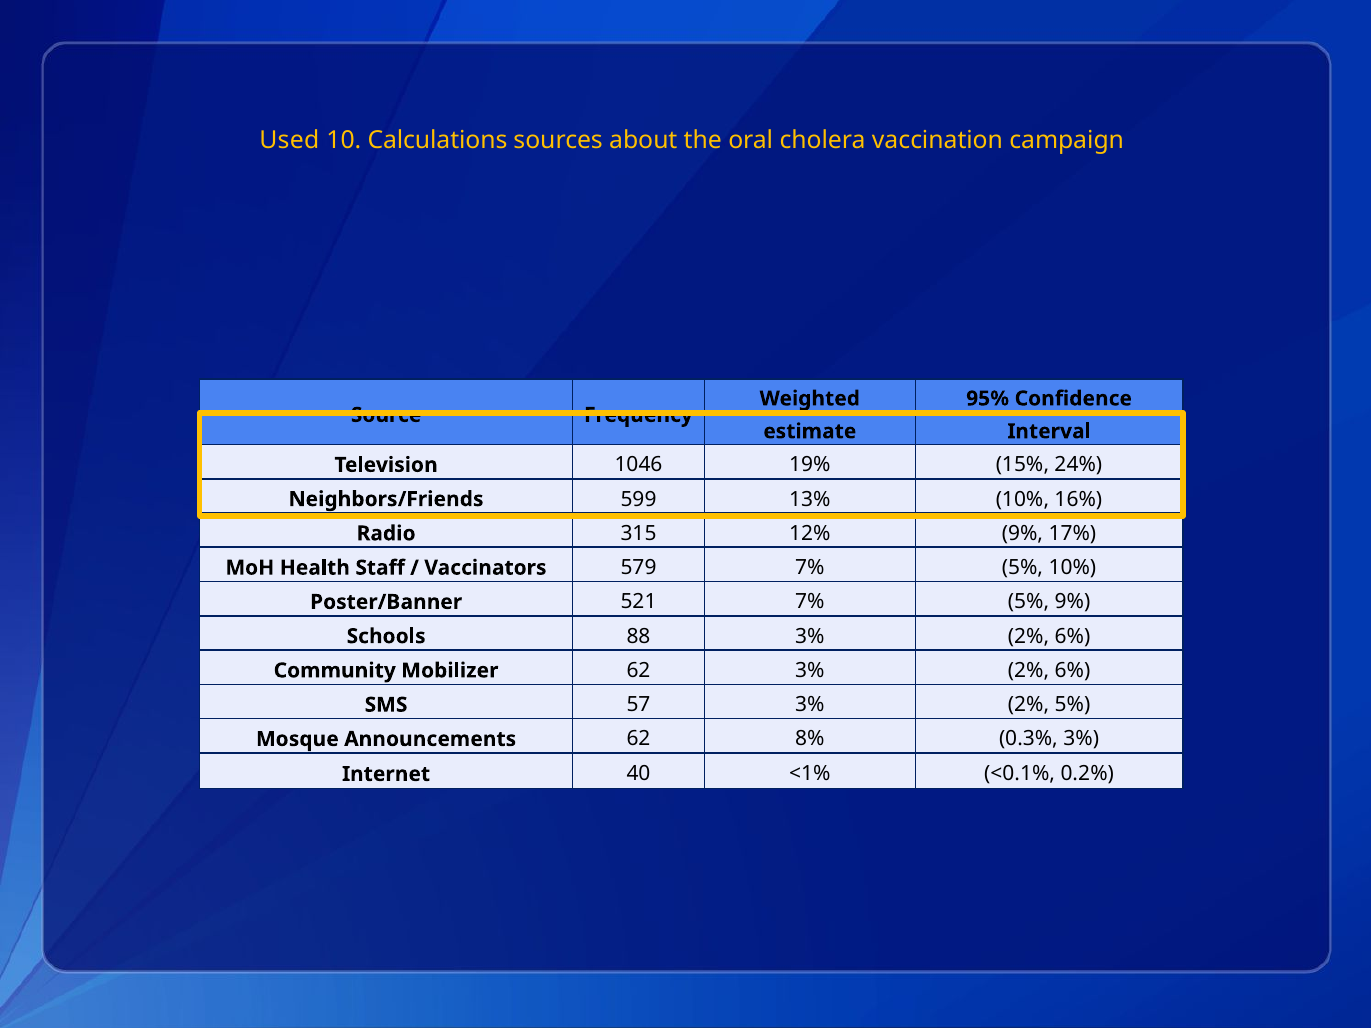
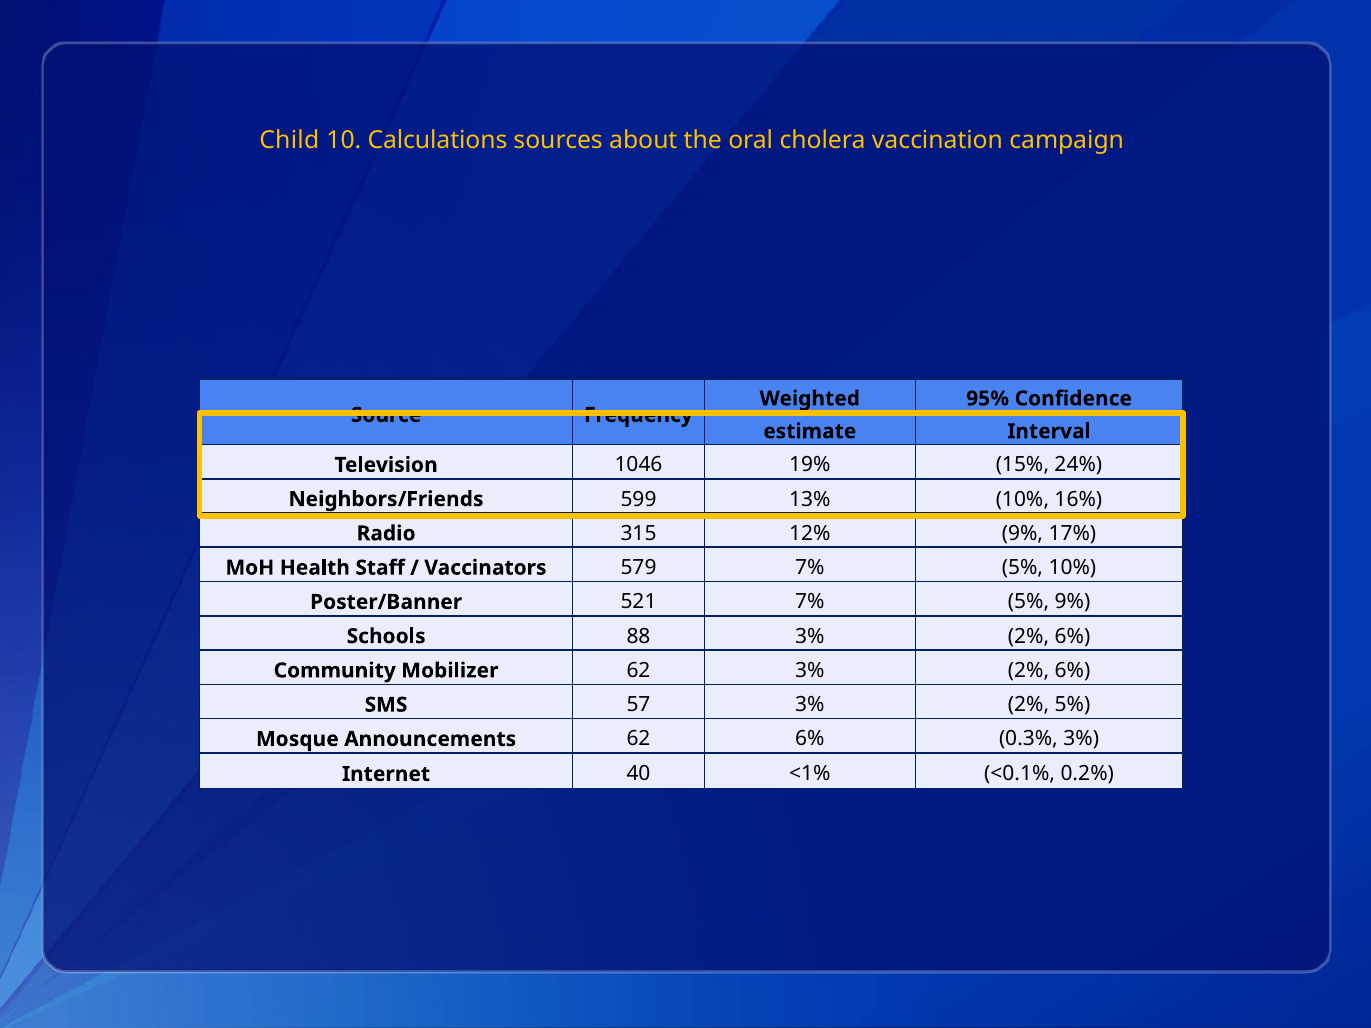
Used: Used -> Child (289, 140)
62 8%: 8% -> 6% (810, 739)
